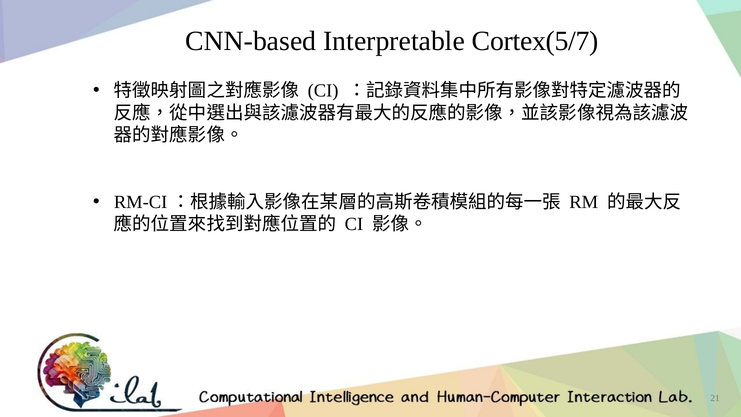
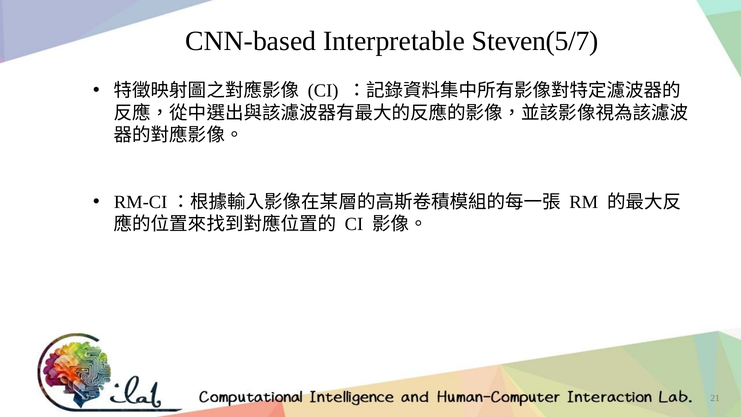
Cortex(5/7: Cortex(5/7 -> Steven(5/7 (535, 41)
